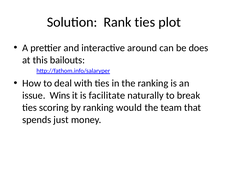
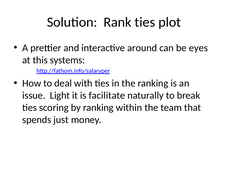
does: does -> eyes (198, 48)
bailouts: bailouts -> systems (67, 60)
Wins: Wins -> Light (60, 95)
would: would -> within (129, 108)
